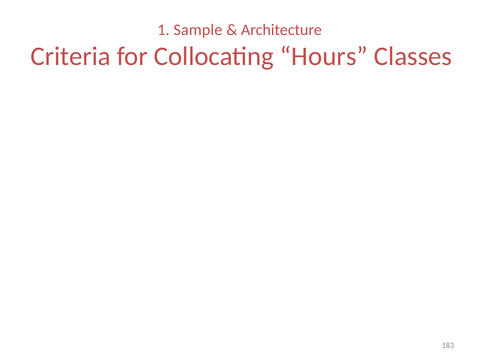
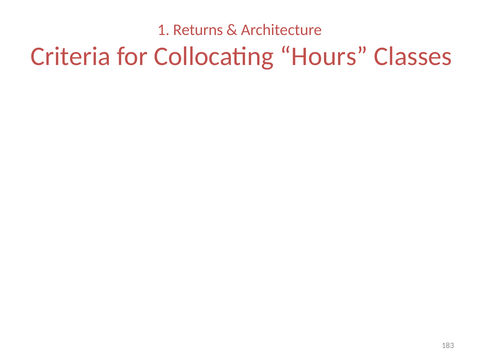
Sample: Sample -> Returns (198, 30)
